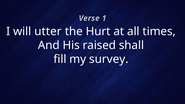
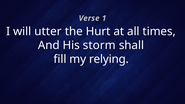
raised: raised -> storm (99, 45)
survey: survey -> relying (109, 59)
